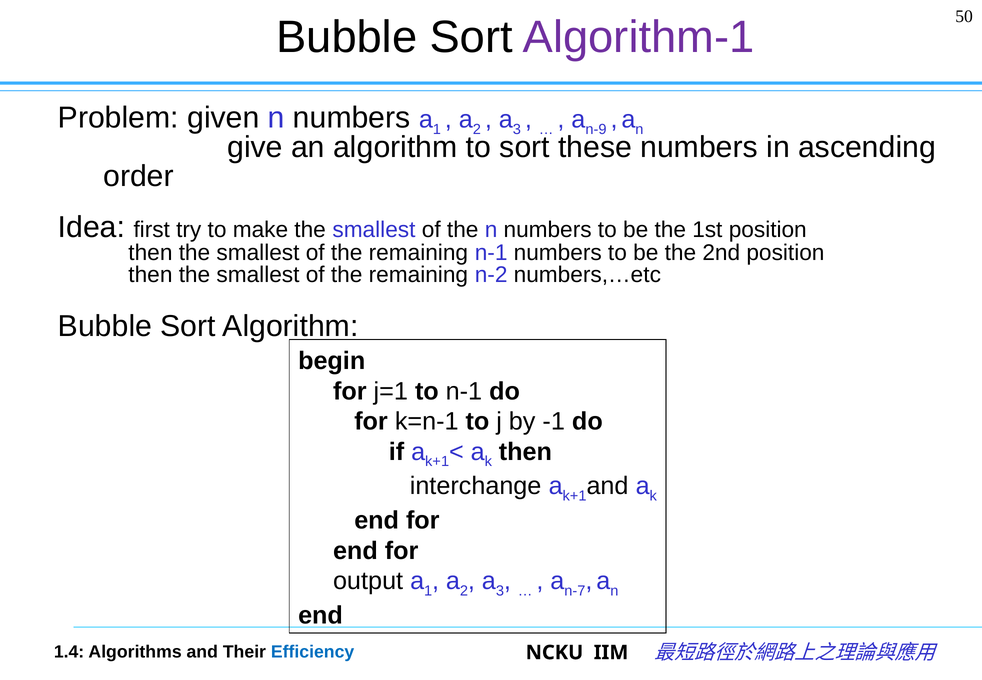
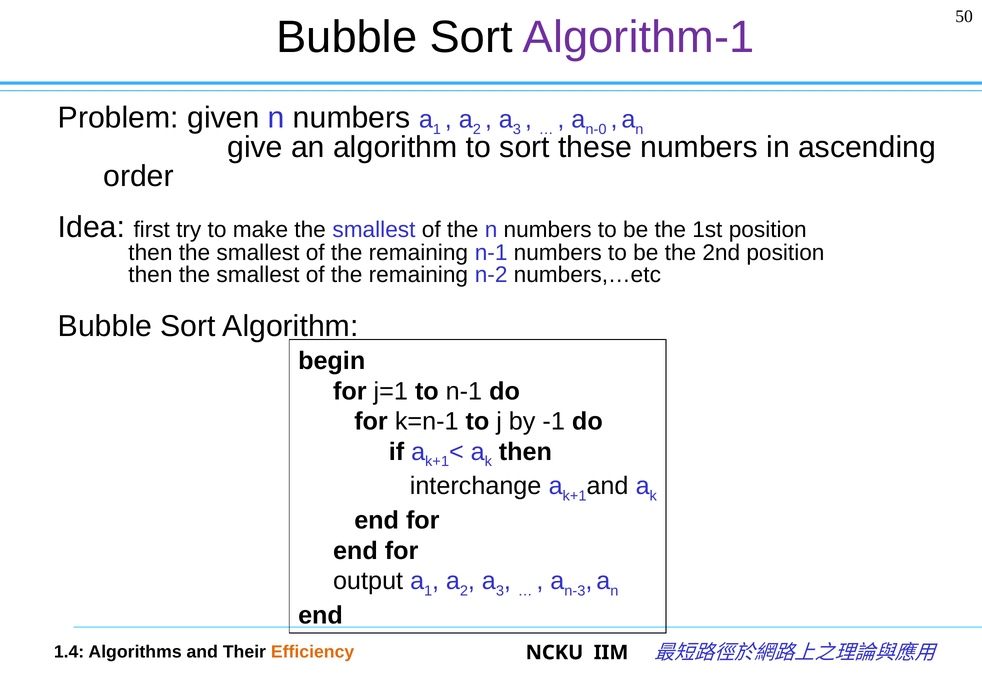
n-9: n-9 -> n-0 (596, 129)
n-7: n-7 -> n-3 (575, 591)
Efficiency colour: blue -> orange (313, 652)
